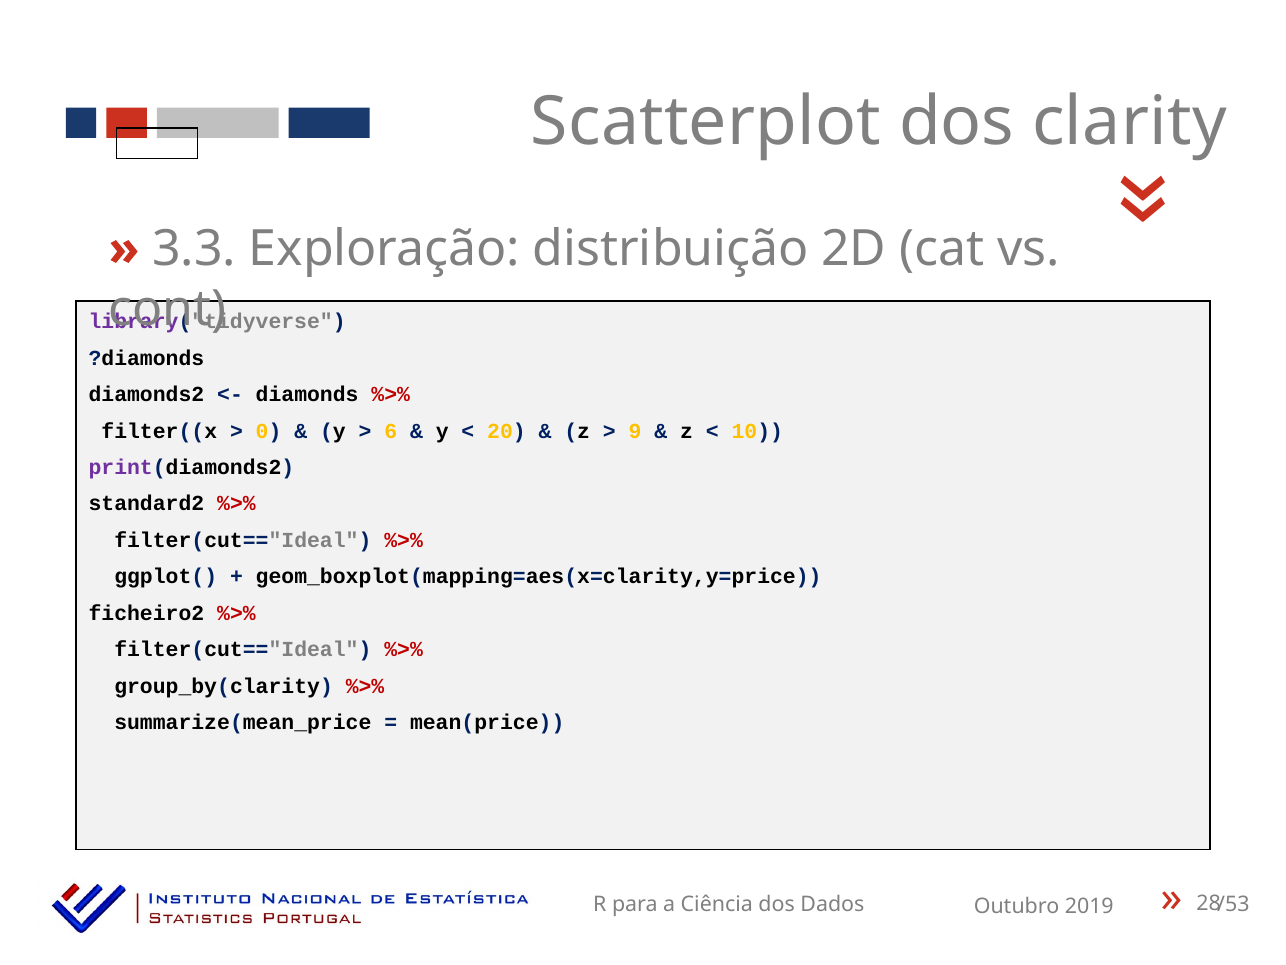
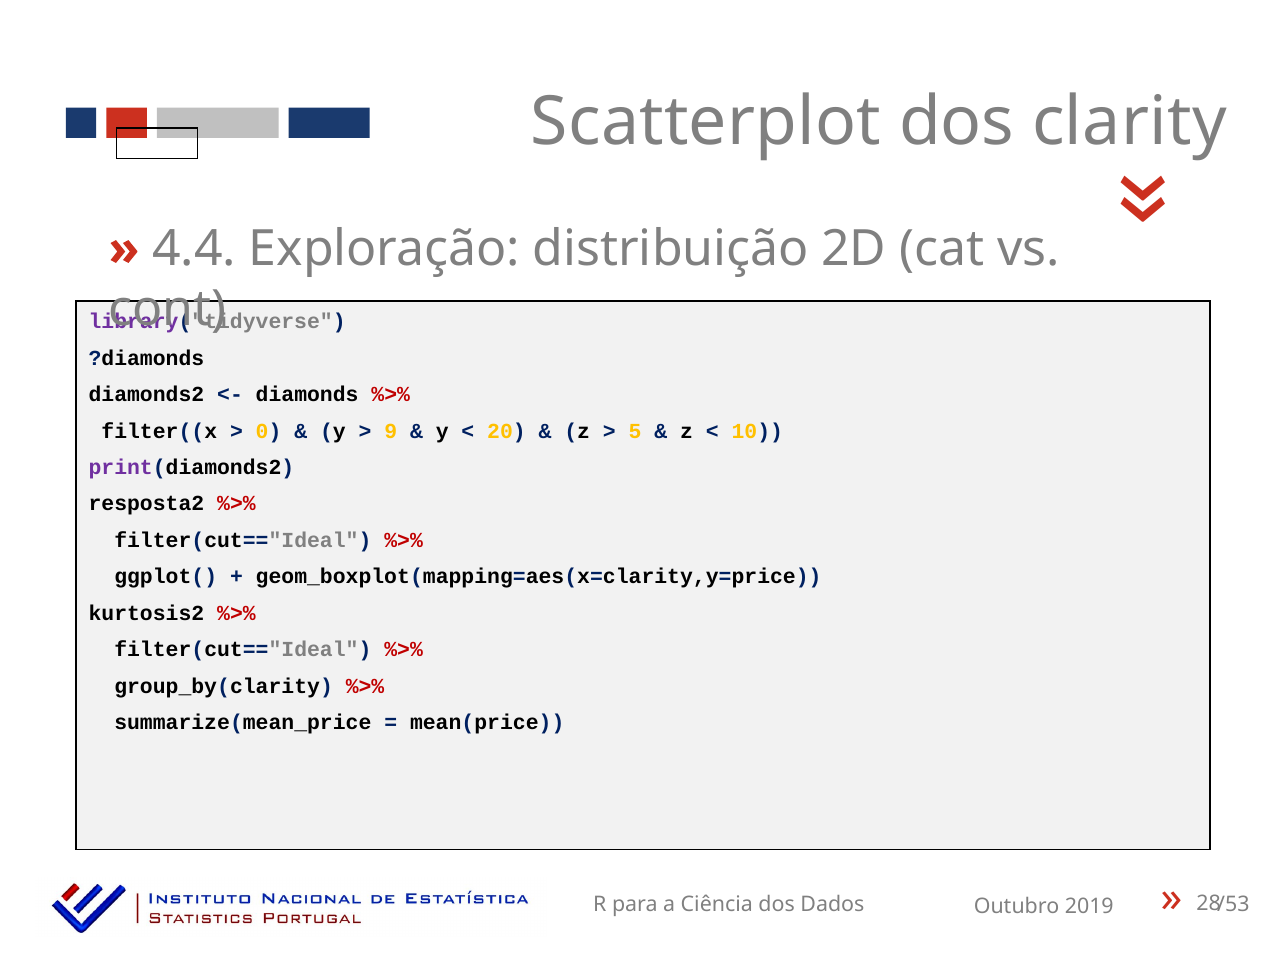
3.3: 3.3 -> 4.4 (194, 249)
6: 6 -> 9 (391, 431)
9: 9 -> 5 (635, 431)
standard2: standard2 -> resposta2 (146, 504)
ficheiro2: ficheiro2 -> kurtosis2 (146, 613)
